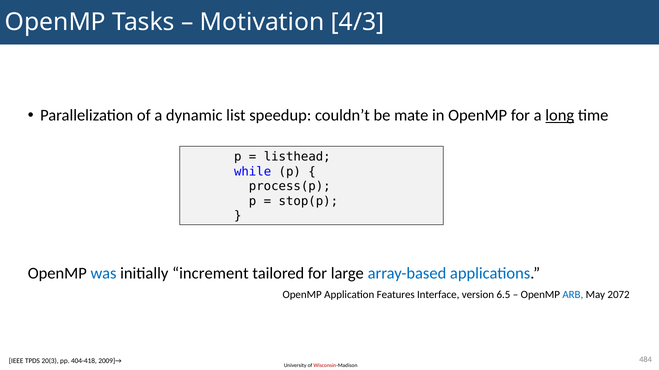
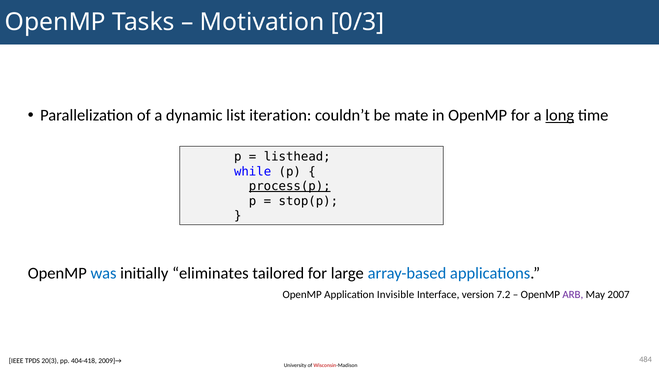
4/3: 4/3 -> 0/3 (358, 22)
speedup: speedup -> iteration (280, 116)
process(p underline: none -> present (290, 187)
increment: increment -> eliminates (210, 274)
Features: Features -> Invisible (396, 295)
6.5: 6.5 -> 7.2 (503, 295)
ARB colour: blue -> purple (573, 295)
2072: 2072 -> 2007 (619, 295)
